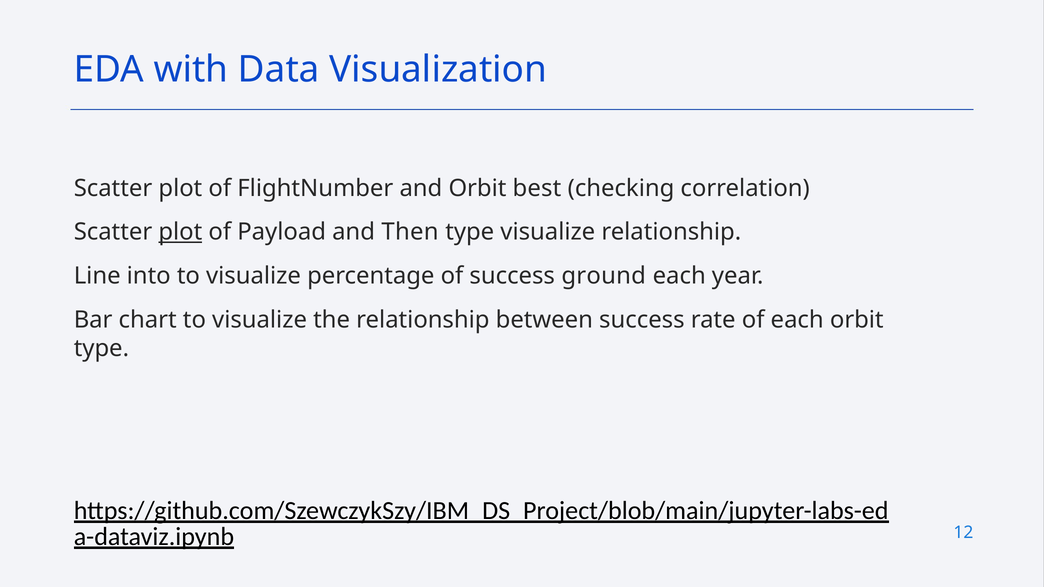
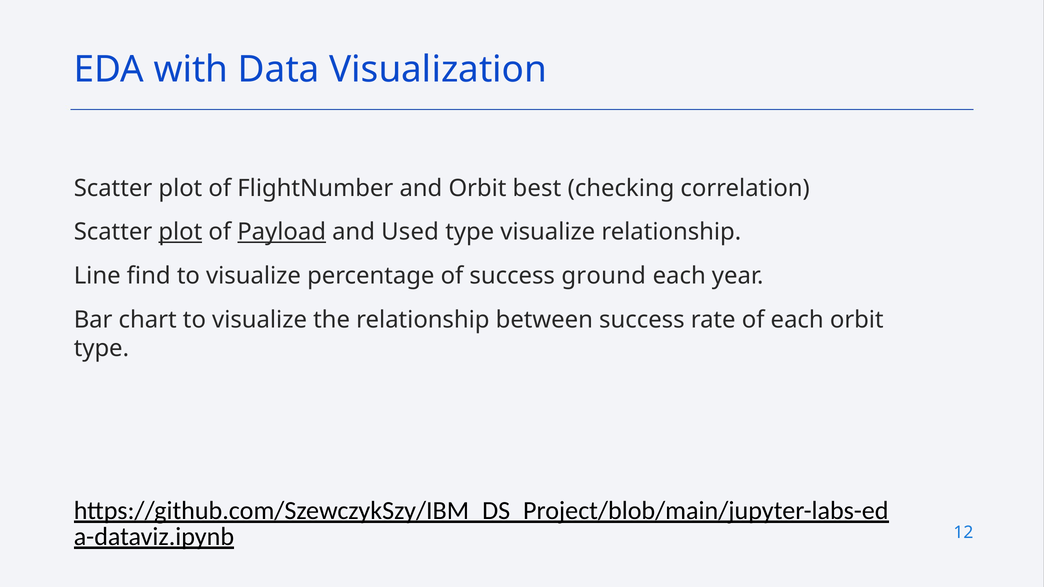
Payload underline: none -> present (282, 232)
Then: Then -> Used (410, 232)
into: into -> find (149, 276)
